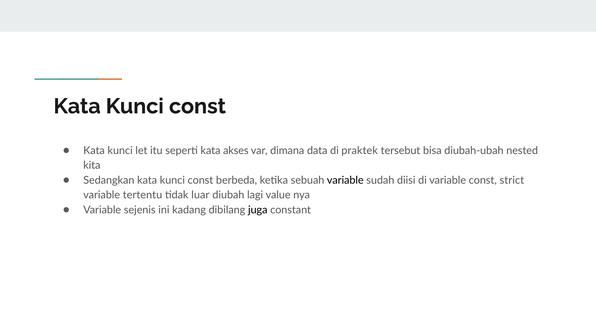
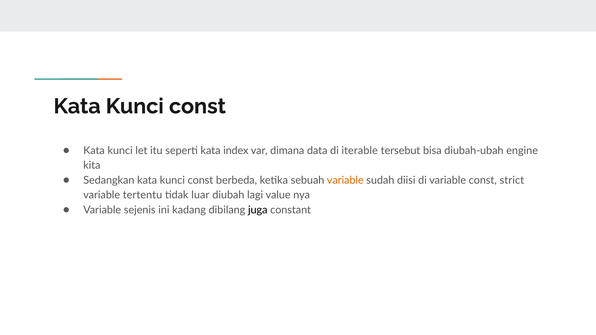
akses: akses -> index (236, 151)
praktek: praktek -> iterable (360, 151)
nested: nested -> engine (522, 151)
variable colour: black -> orange (345, 180)
